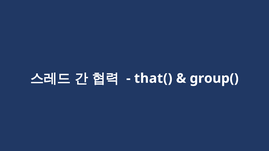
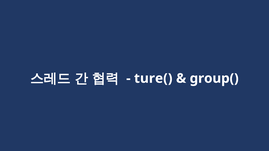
that(: that( -> ture( (153, 79)
